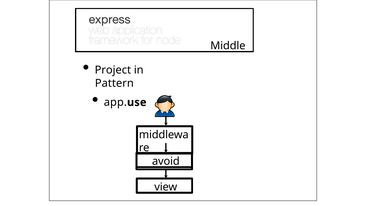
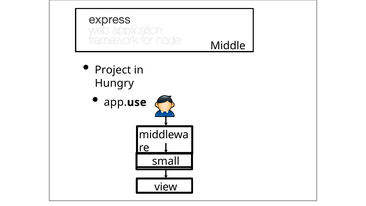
Pattern: Pattern -> Hungry (114, 83)
avoid: avoid -> small (166, 161)
